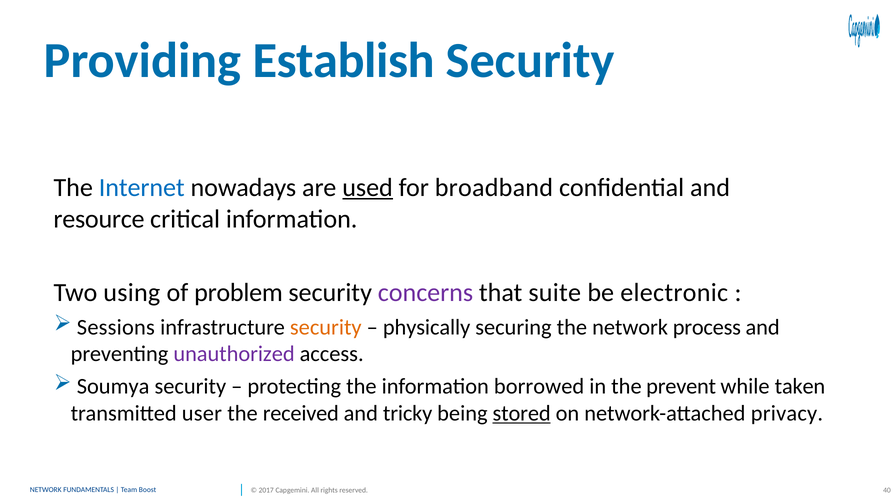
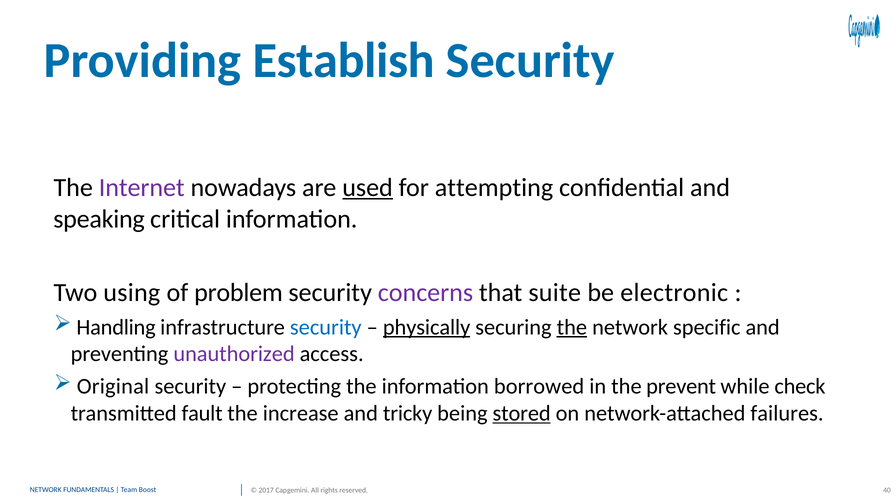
Internet colour: blue -> purple (142, 188)
broadband: broadband -> attempting (494, 188)
resource: resource -> speaking (99, 219)
Sessions: Sessions -> Handling (116, 327)
security colour: orange -> blue (326, 327)
physically underline: none -> present (427, 327)
the underline: none -> present (572, 327)
process: process -> specific (707, 327)
Soumya: Soumya -> Original (113, 387)
taken: taken -> check (800, 387)
user: user -> fault (202, 413)
received: received -> increase (301, 413)
privacy: privacy -> failures (787, 413)
